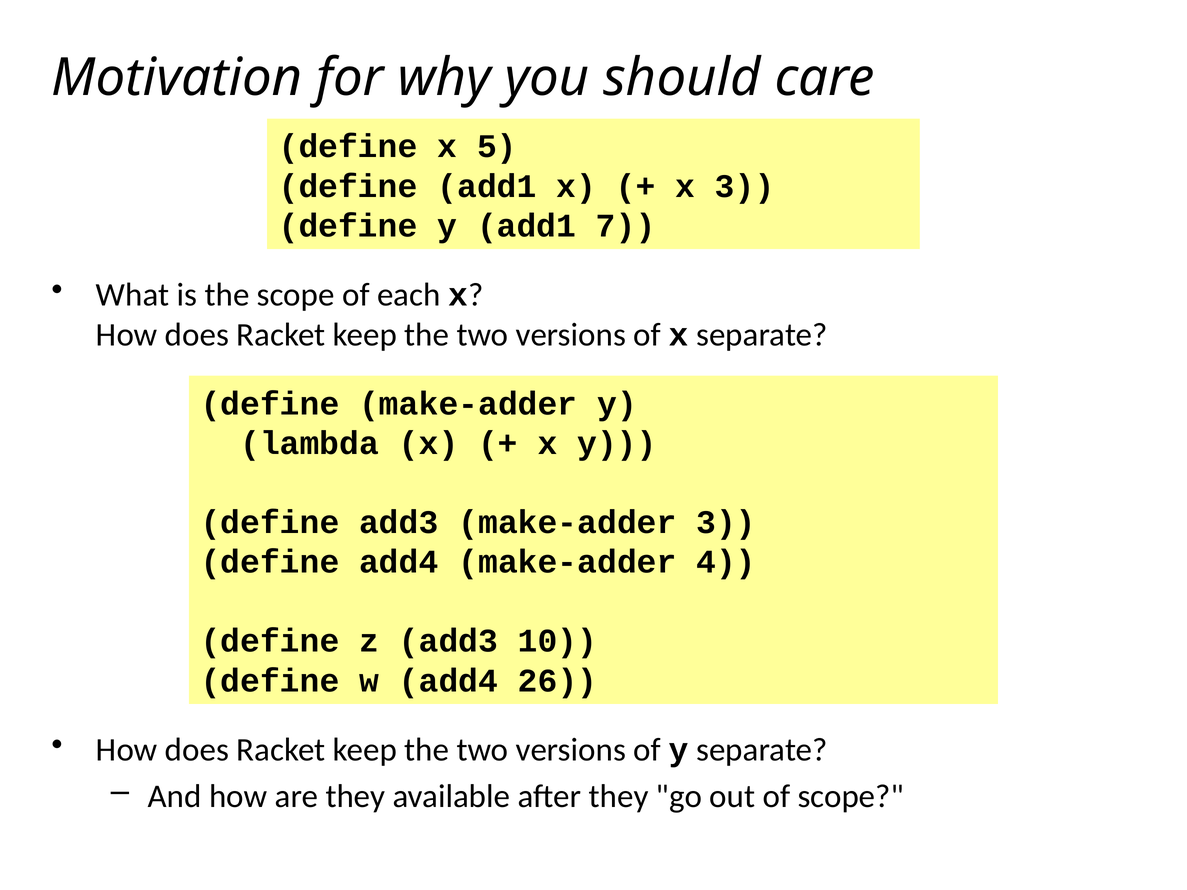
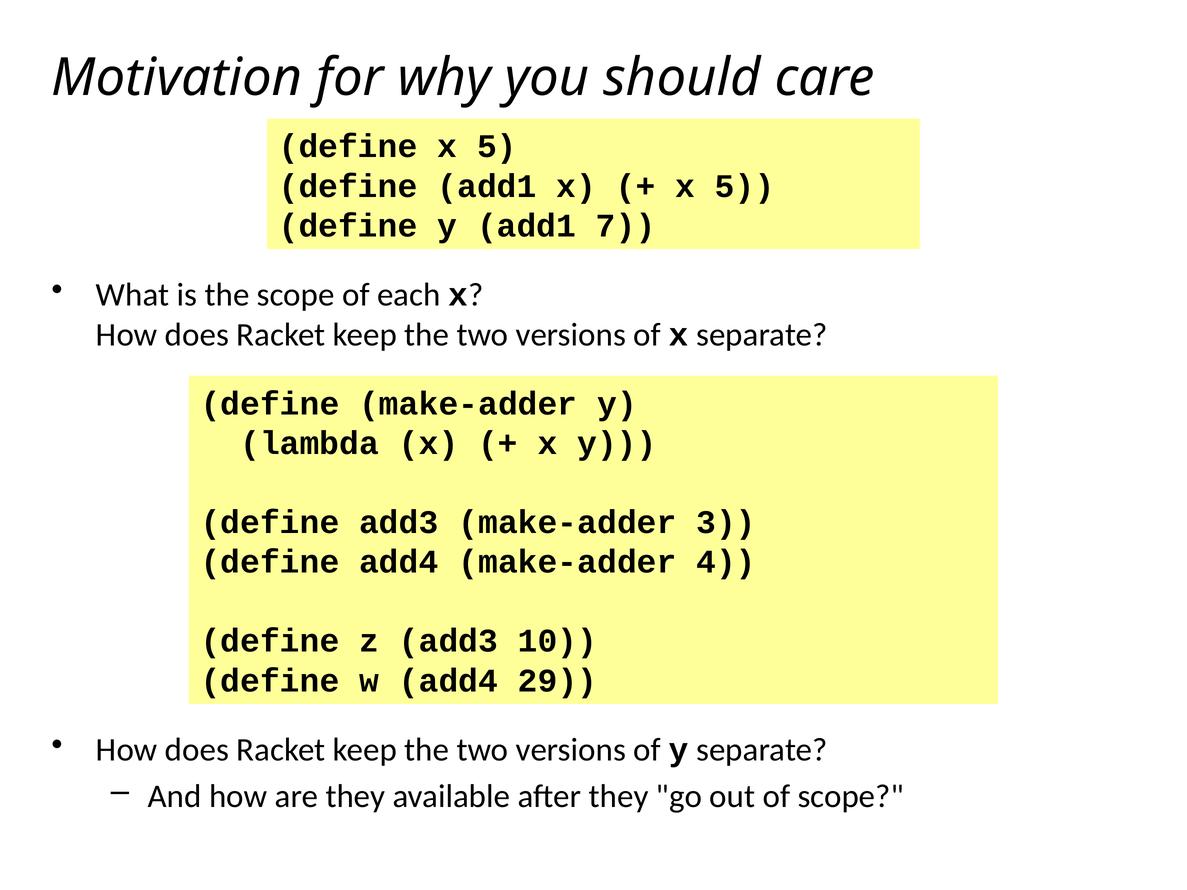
3: 3 -> 5 (745, 186)
26: 26 -> 29 (558, 681)
